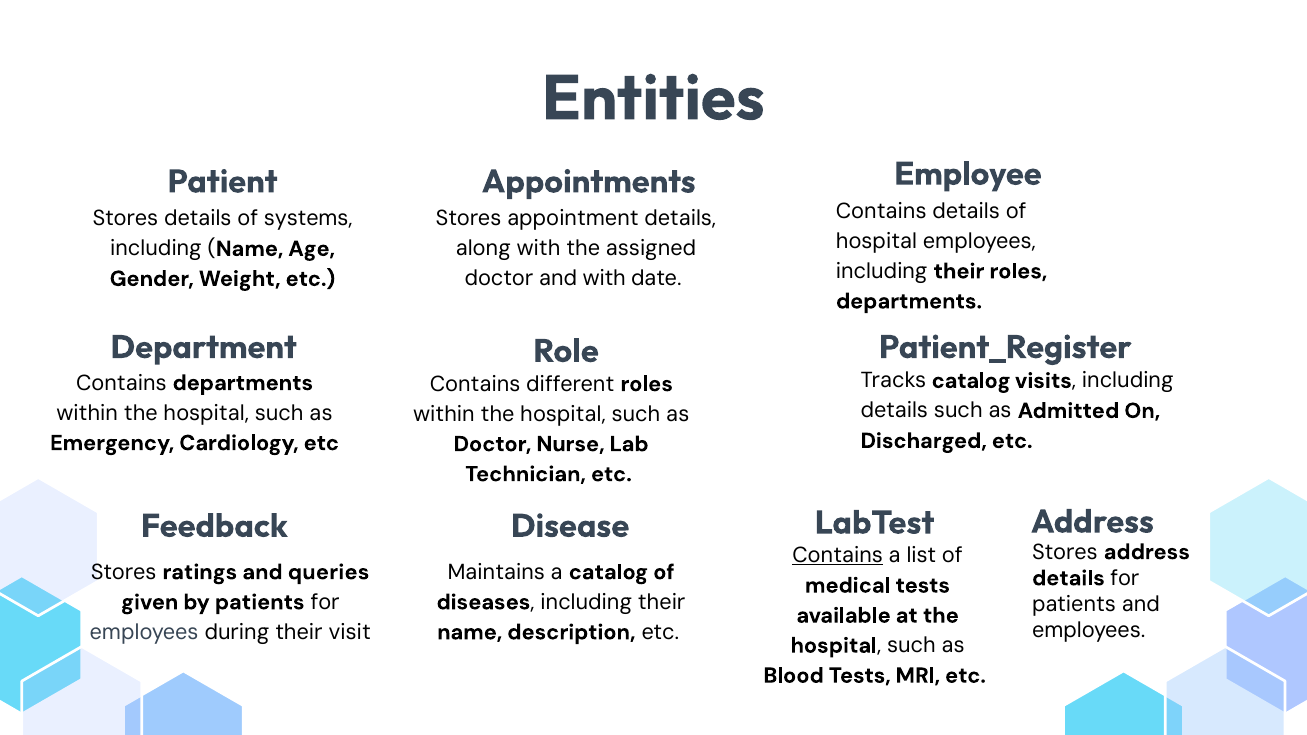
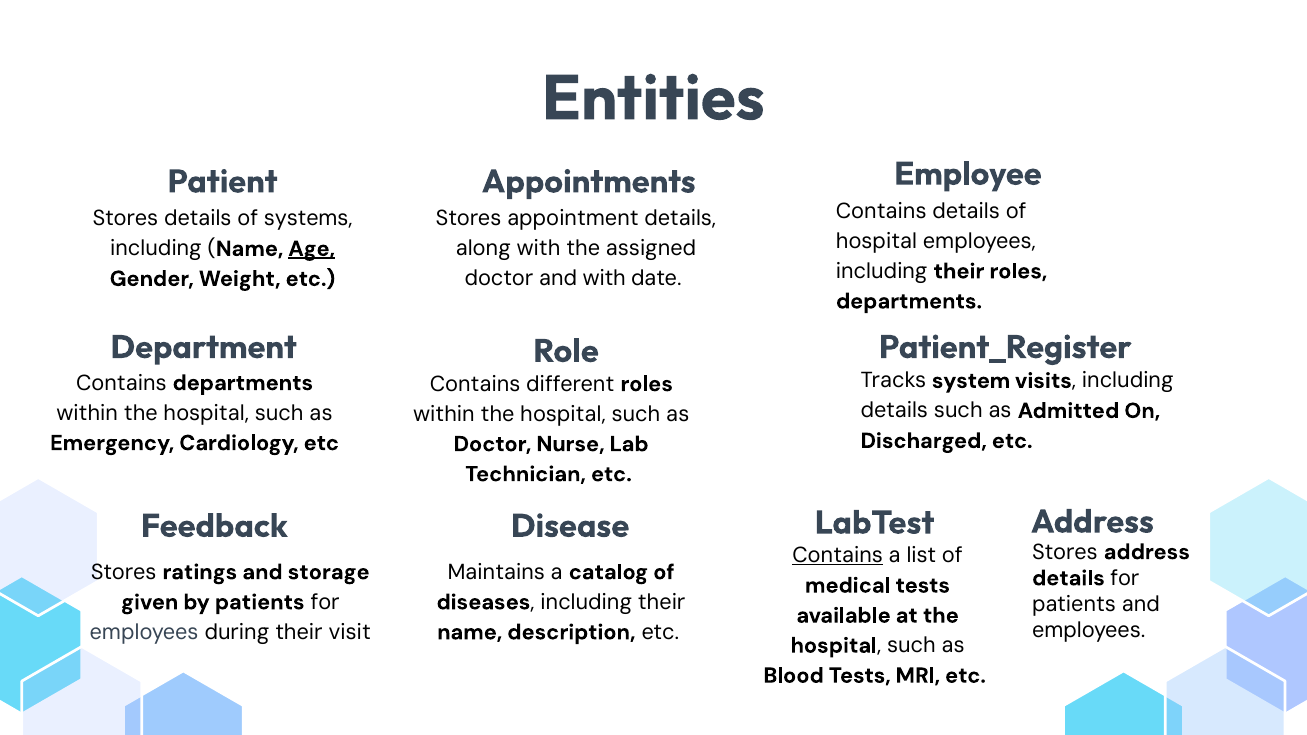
Age underline: none -> present (312, 249)
Tracks catalog: catalog -> system (971, 381)
queries: queries -> storage (329, 572)
